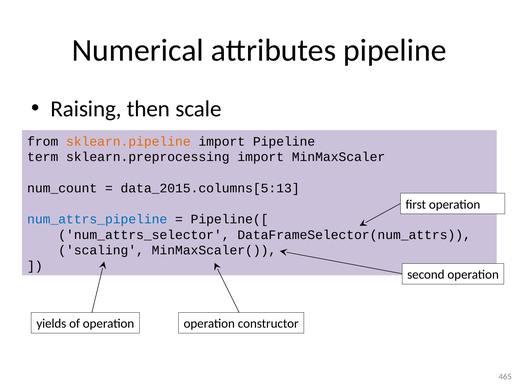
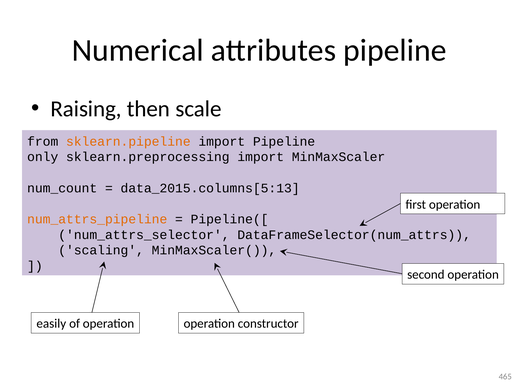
term: term -> only (43, 157)
num_attrs_pipeline colour: blue -> orange (97, 219)
yields: yields -> easily (51, 324)
